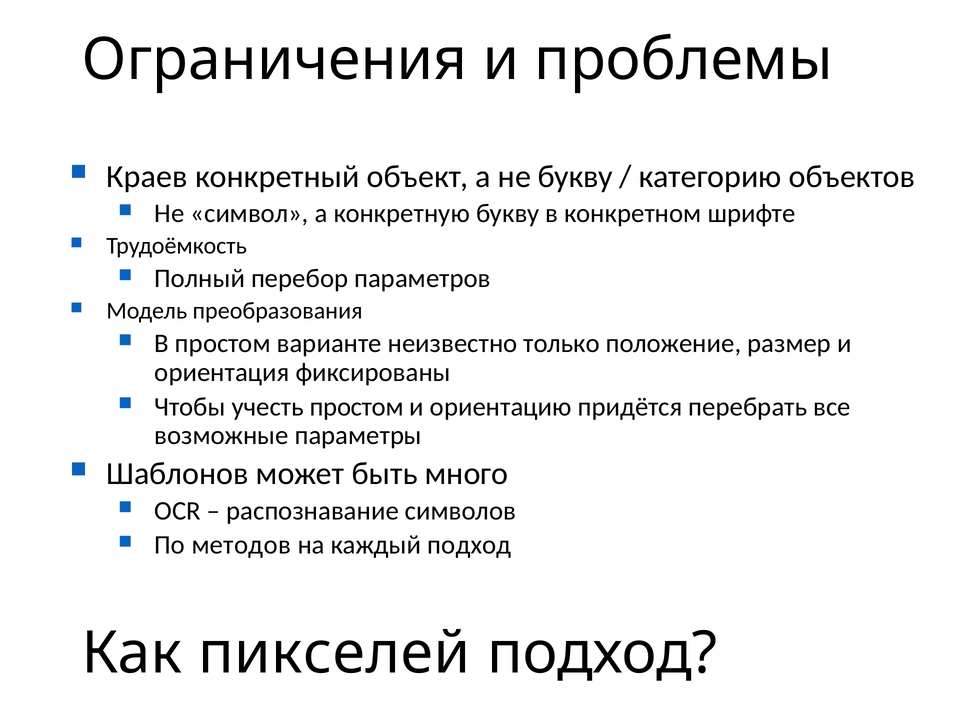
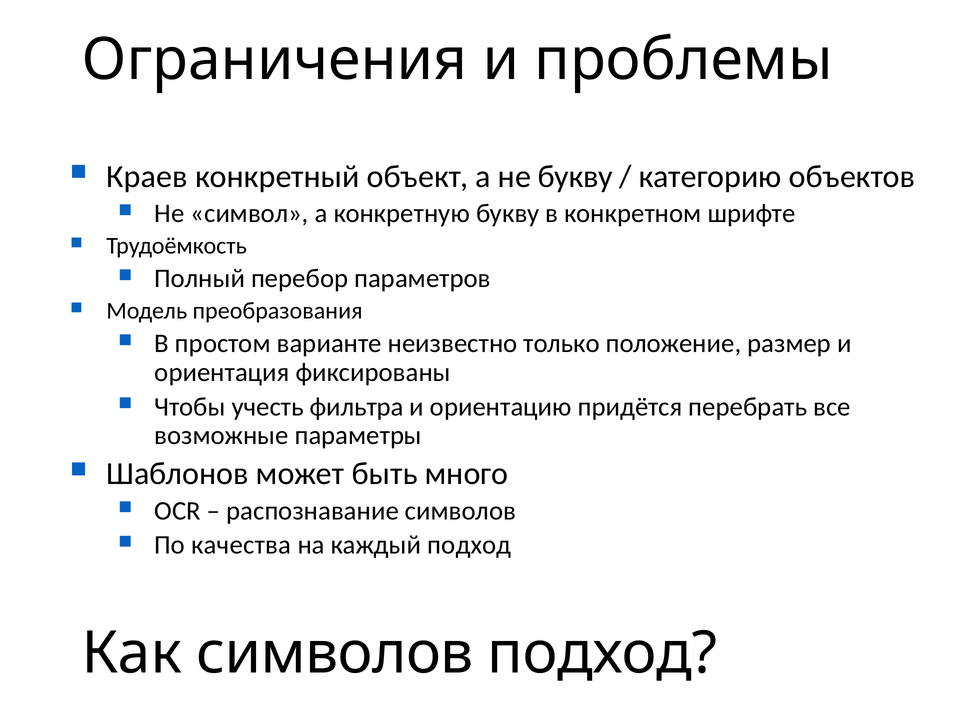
учесть простом: простом -> фильтра (357, 407)
методов: методов -> качества (241, 545)
Как пикселей: пикселей -> символов (335, 654)
